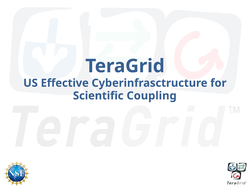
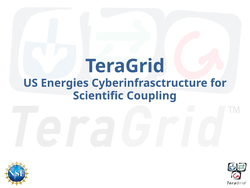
Effective: Effective -> Energies (65, 83)
